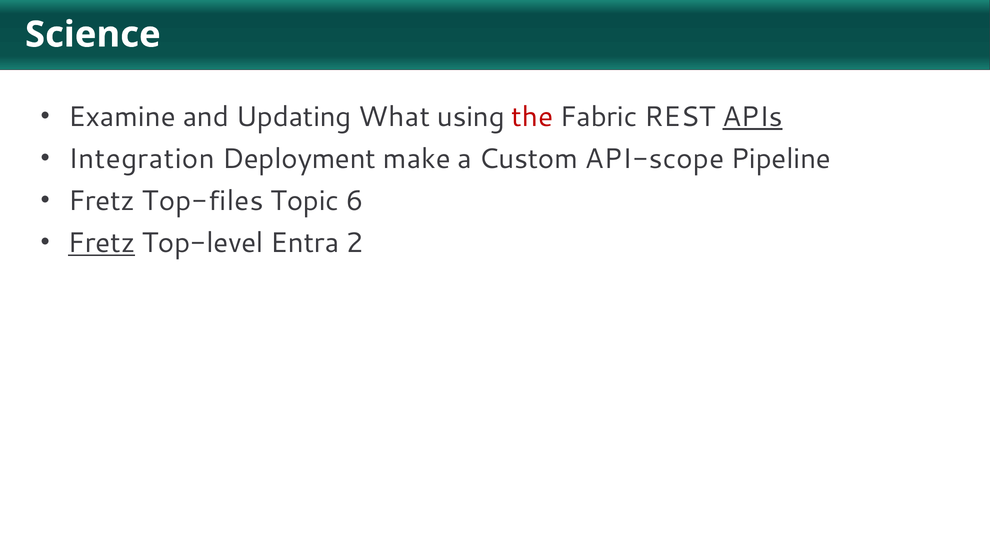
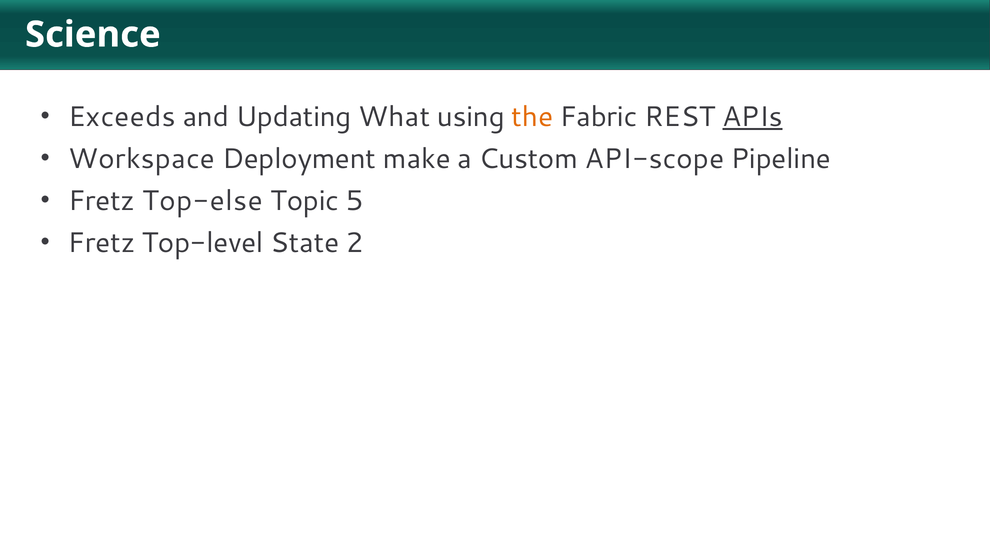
Examine: Examine -> Exceeds (122, 117)
the colour: red -> orange (532, 117)
Integration: Integration -> Workspace (142, 159)
Top-files: Top-files -> Top-else (203, 201)
6: 6 -> 5 (355, 201)
Fretz underline: present -> none (102, 243)
Entra: Entra -> State (305, 243)
